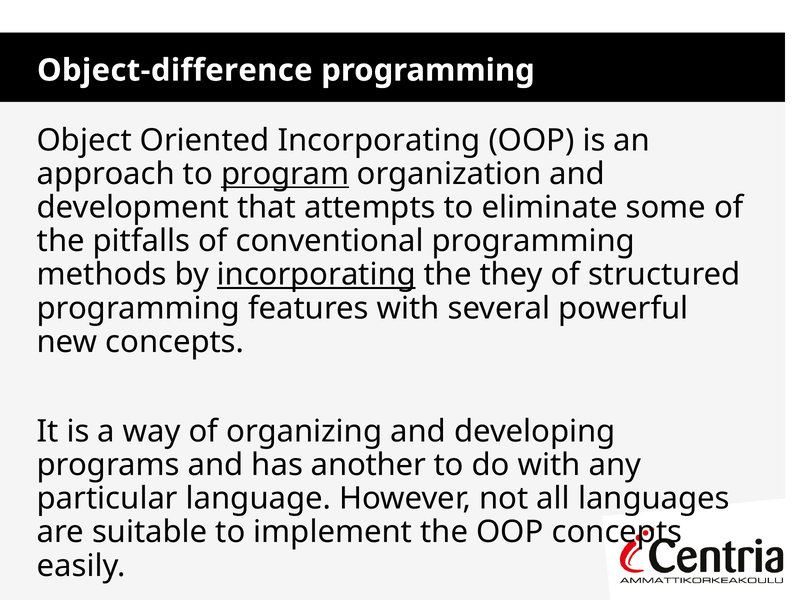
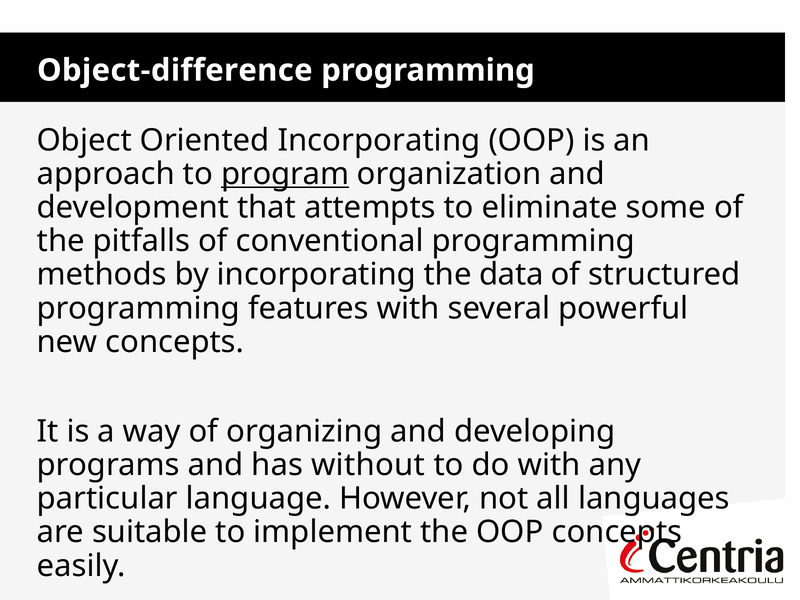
incorporating underline: present -> none (316, 275)
they: they -> data (511, 275)
another: another -> without (368, 465)
